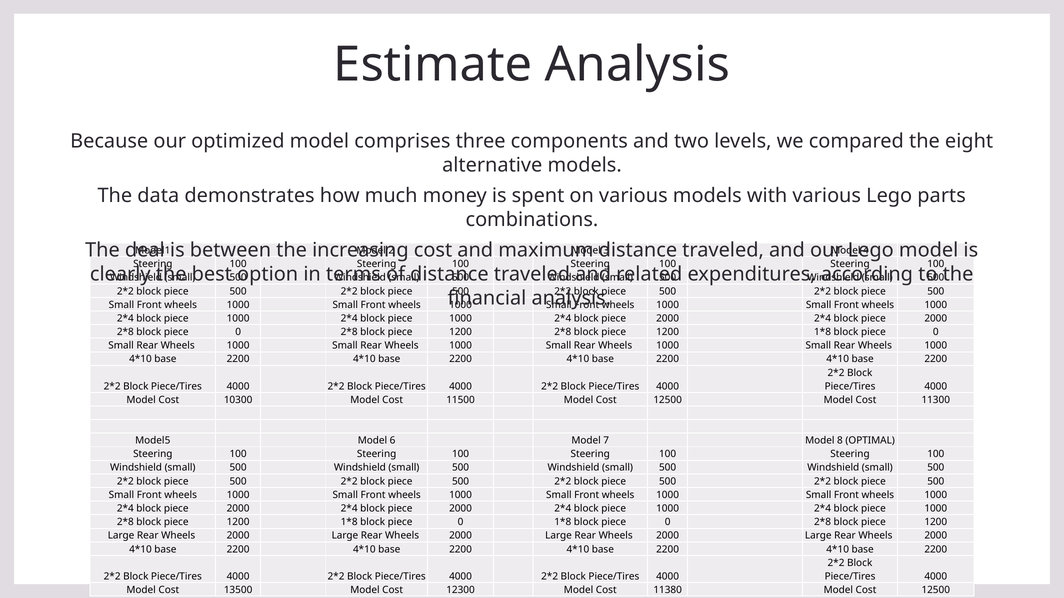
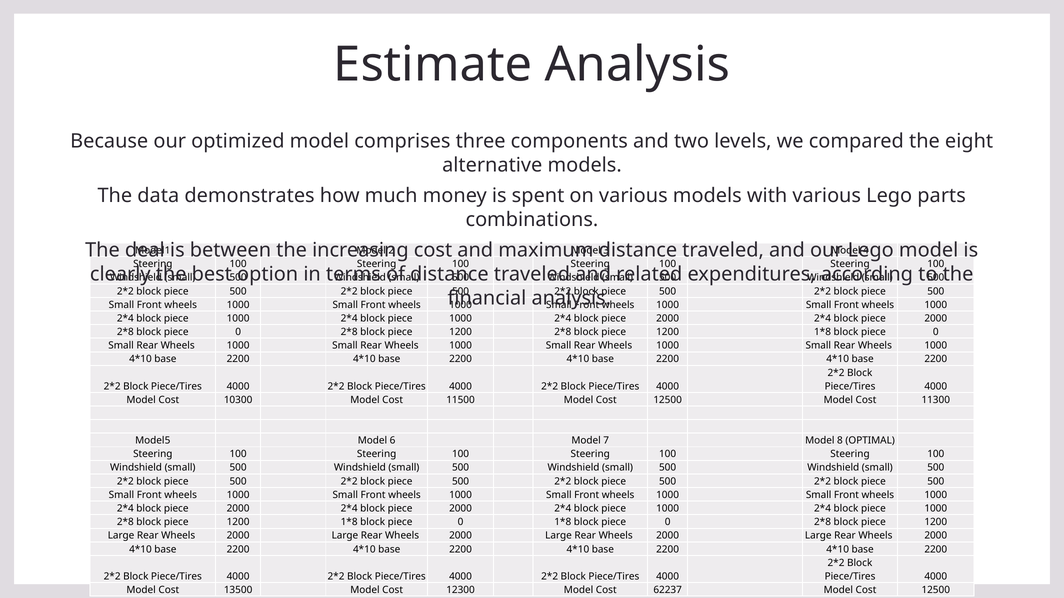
11380: 11380 -> 62237 (668, 590)
